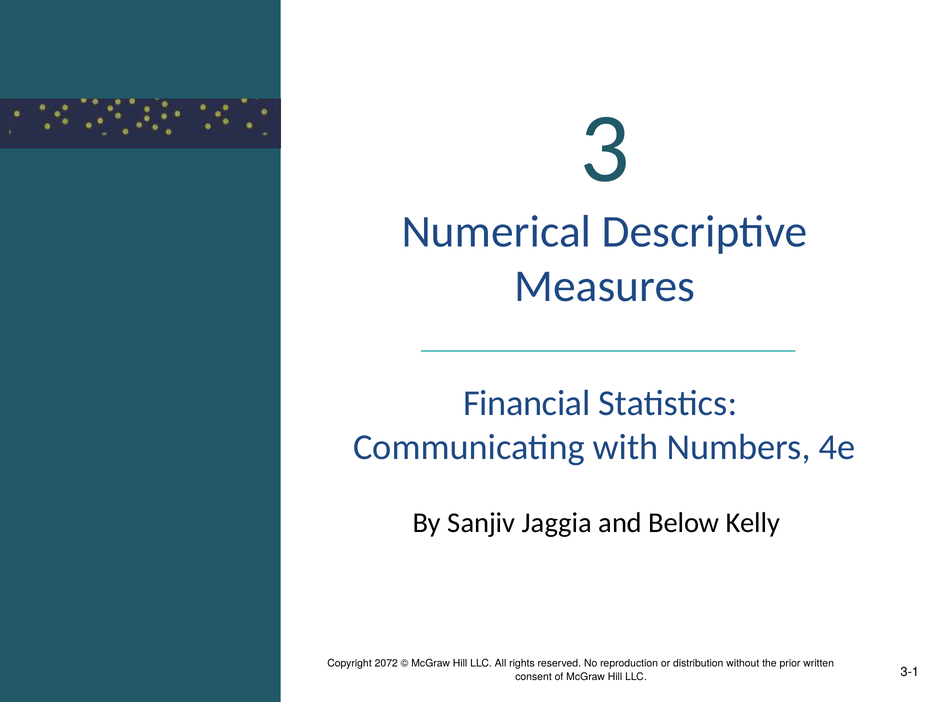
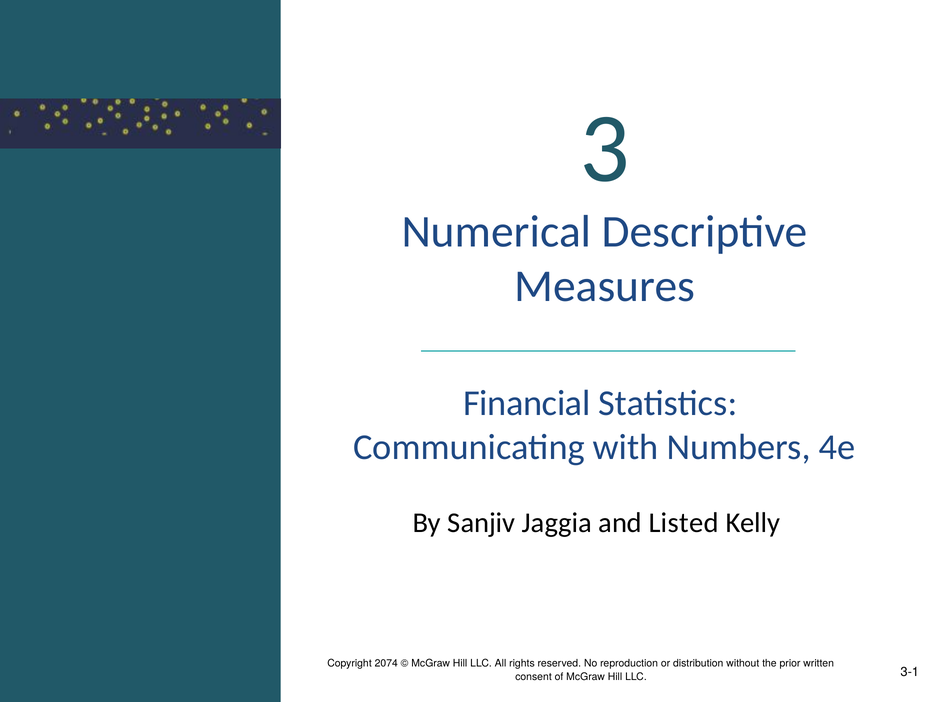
Below: Below -> Listed (684, 523)
2072: 2072 -> 2074 (386, 663)
